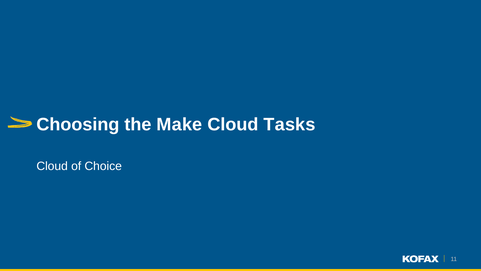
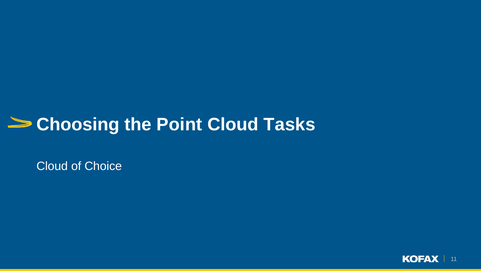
Make: Make -> Point (179, 124)
